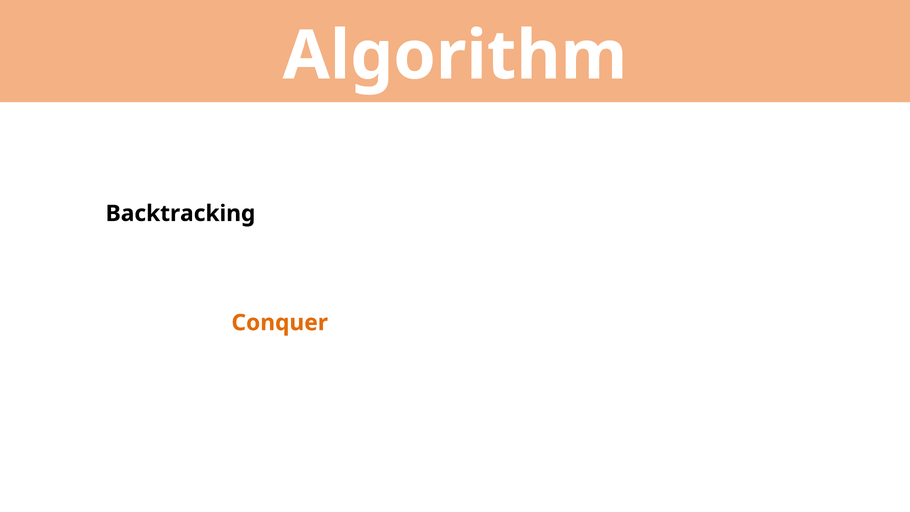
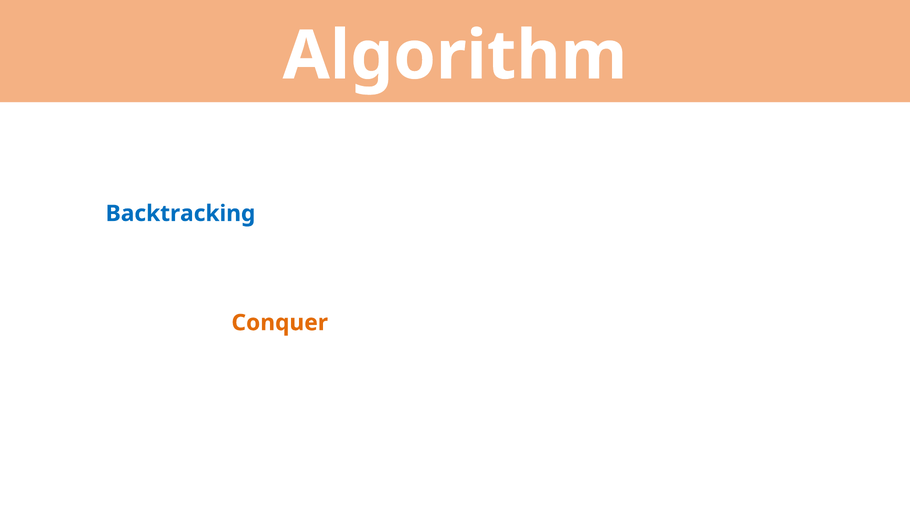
Backtracking colour: black -> blue (181, 213)
